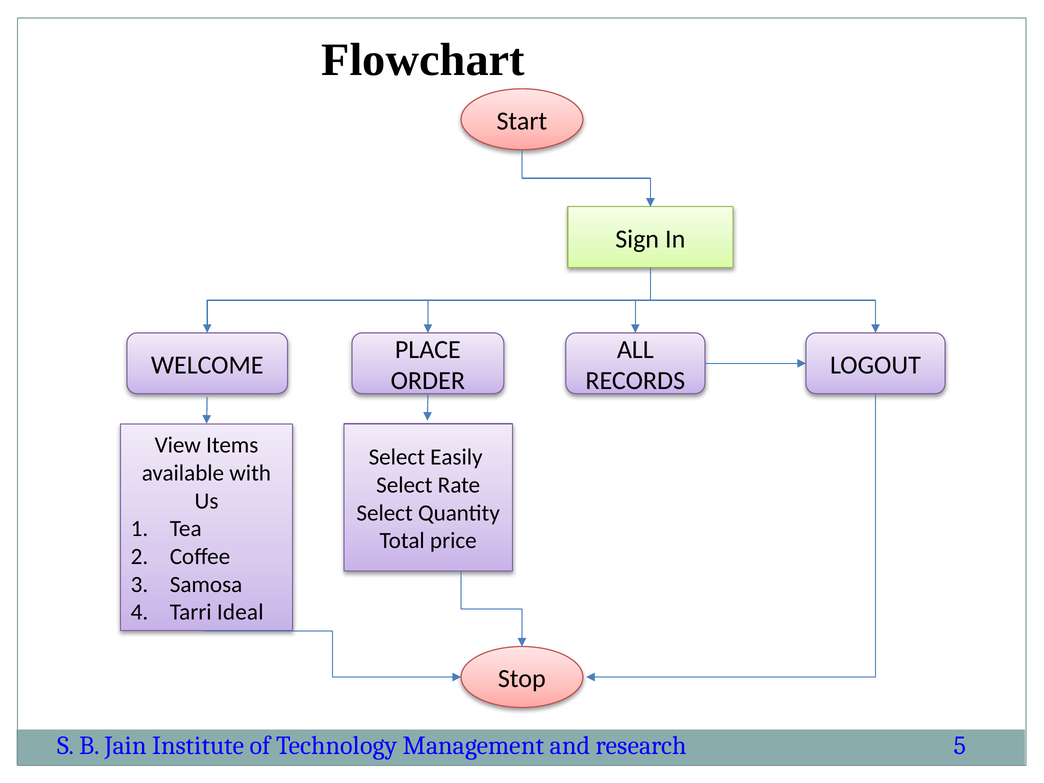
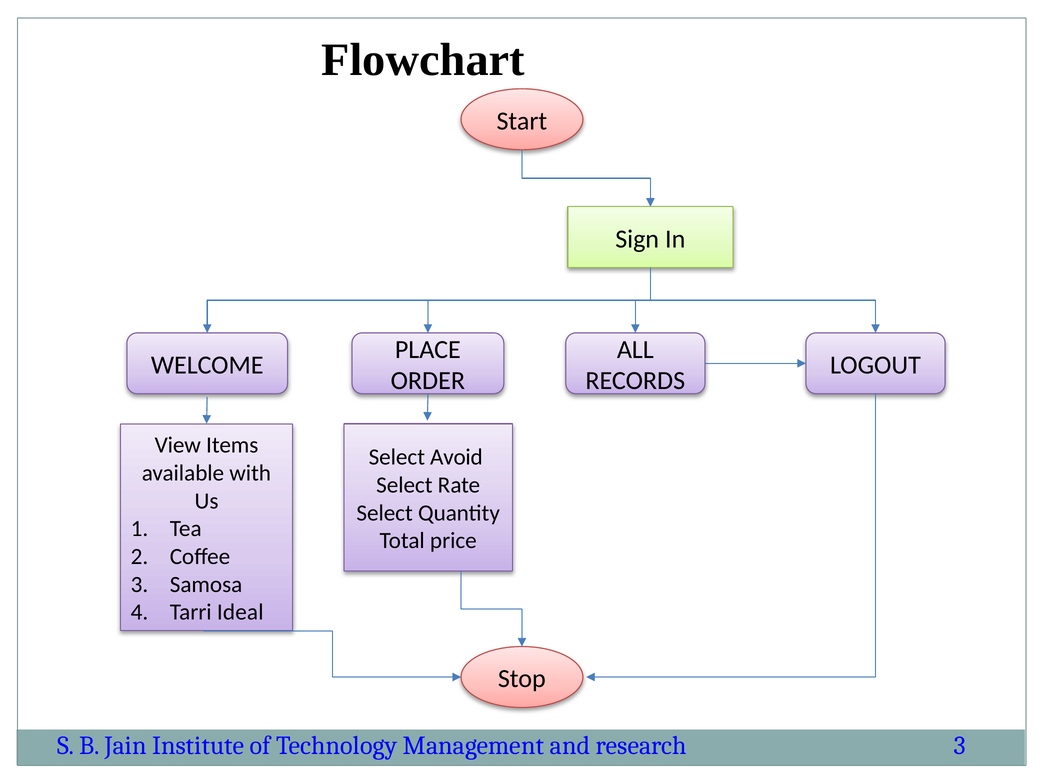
Easily: Easily -> Avoid (456, 457)
research 5: 5 -> 3 (960, 746)
